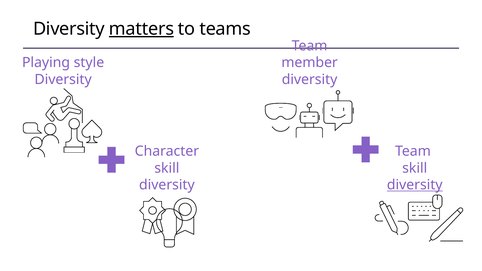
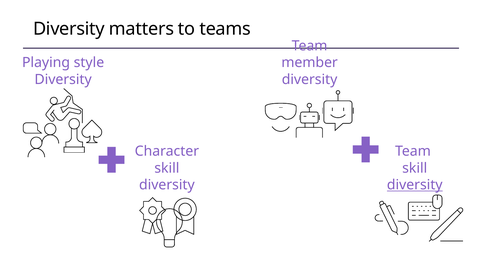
matters underline: present -> none (141, 29)
